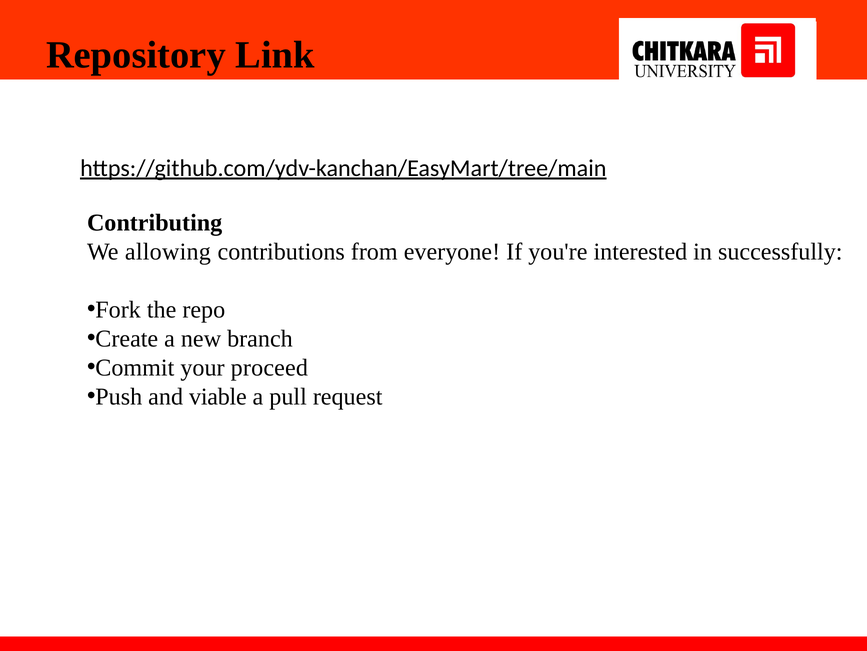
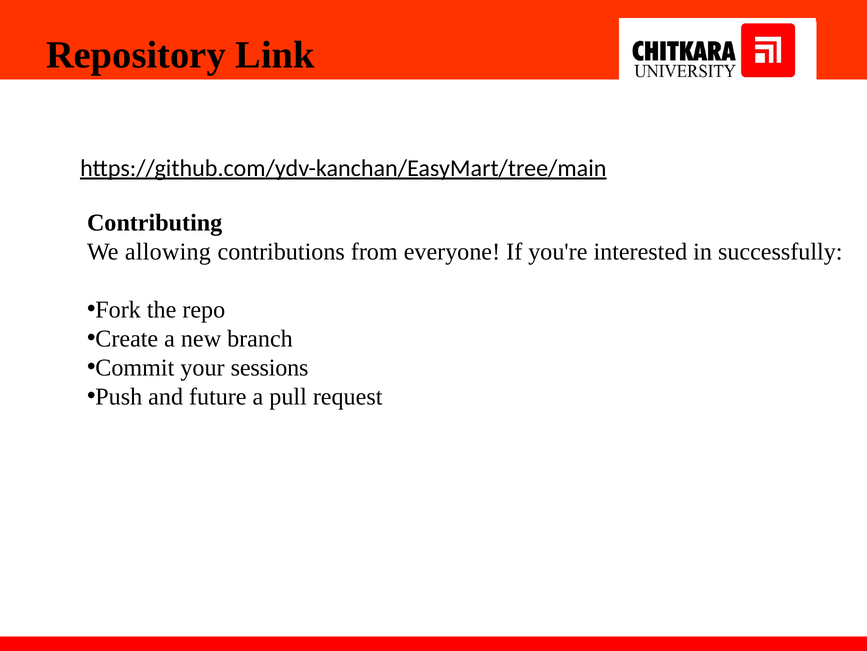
proceed: proceed -> sessions (270, 367)
viable: viable -> future (218, 396)
